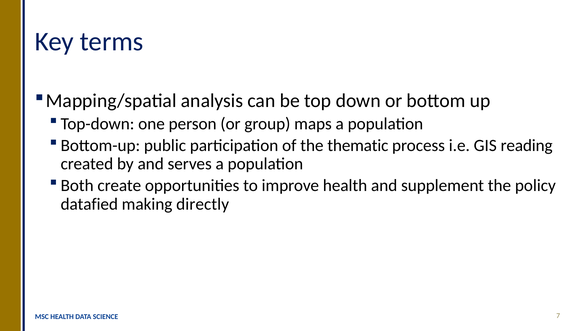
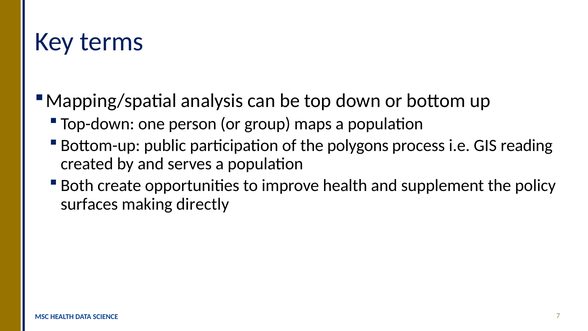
thematic: thematic -> polygons (358, 145)
datafied: datafied -> surfaces (89, 204)
